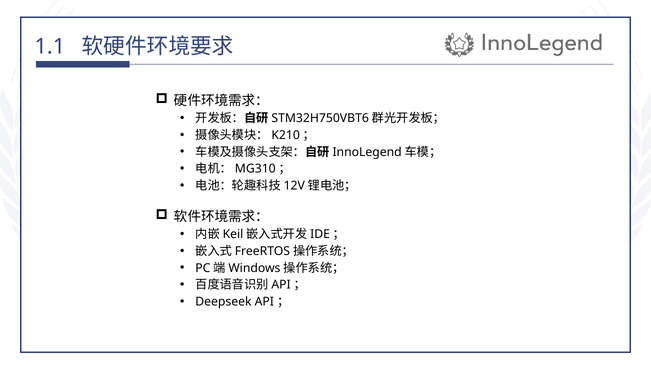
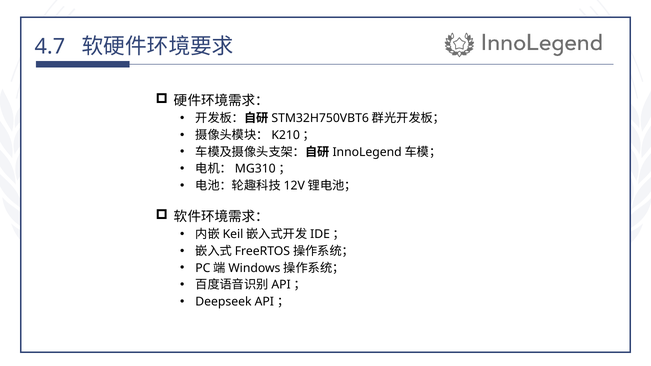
1.1: 1.1 -> 4.7 (50, 47)
